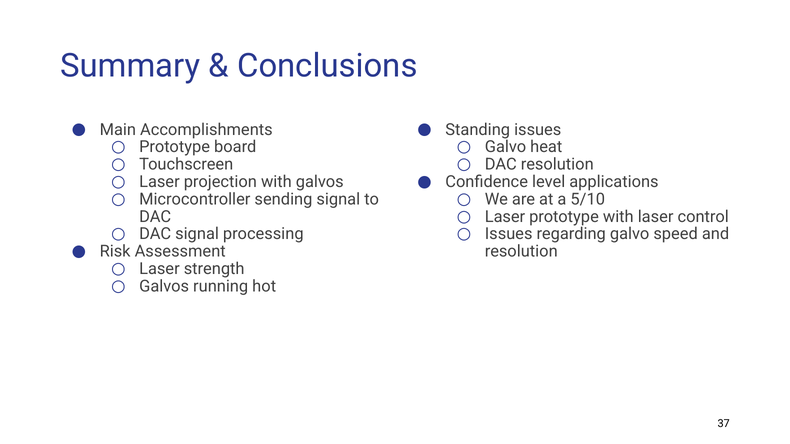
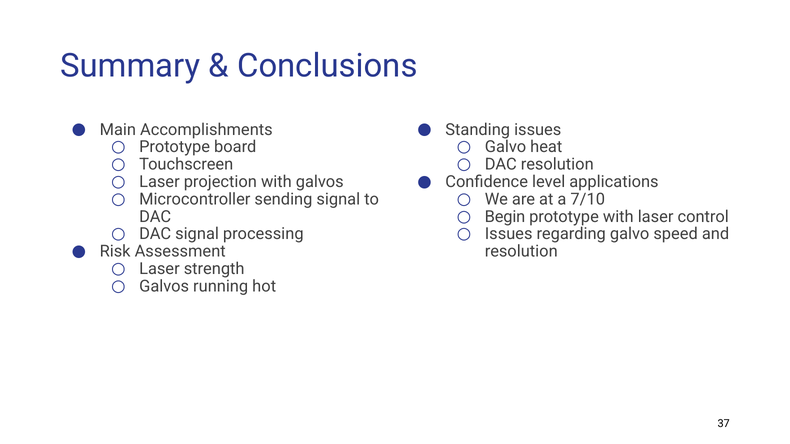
5/10: 5/10 -> 7/10 (588, 199)
Laser: Laser -> Begin (505, 217)
